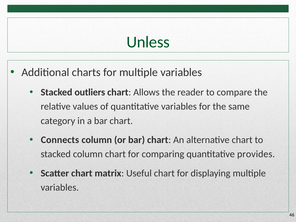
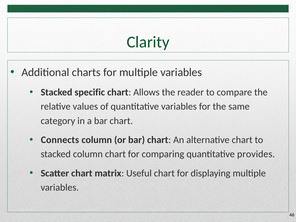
Unless: Unless -> Clarity (148, 42)
outliers: outliers -> specific (90, 92)
